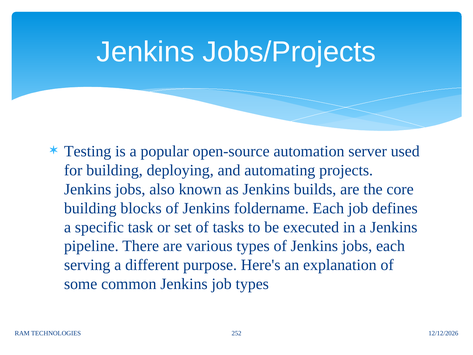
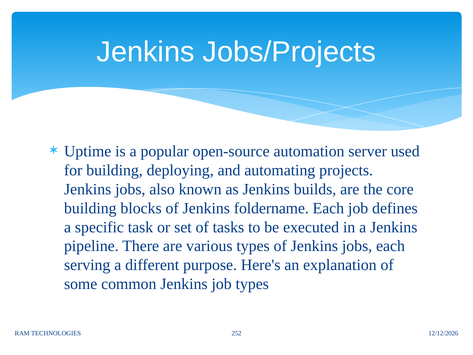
Testing: Testing -> Uptime (88, 151)
